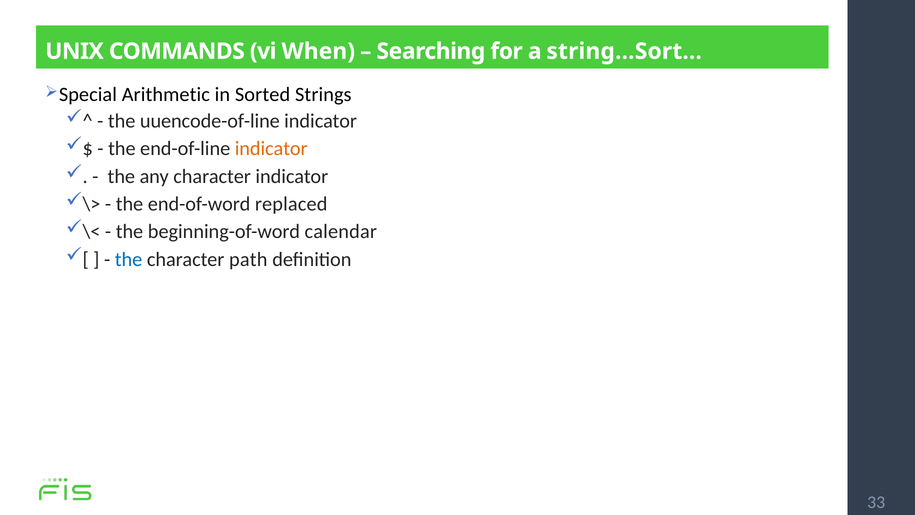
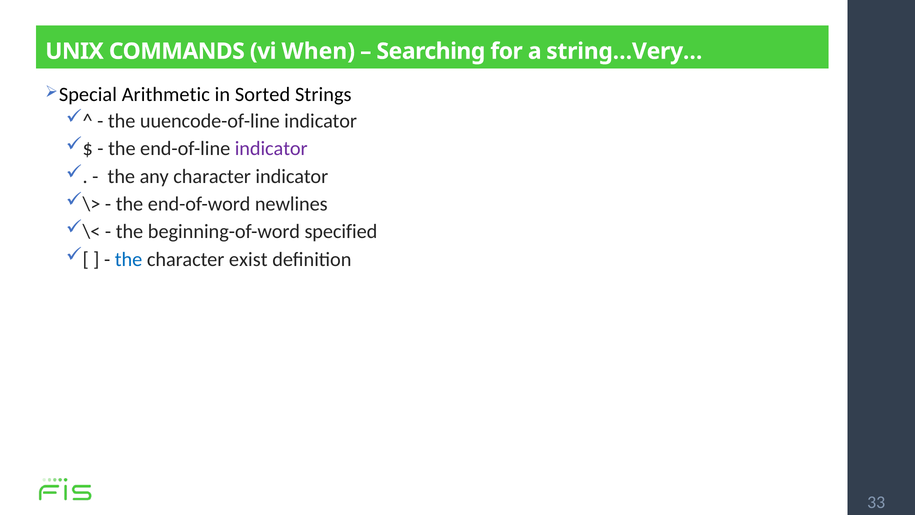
string…Sort…: string…Sort… -> string…Very… (624, 51)
indicator colour: orange -> purple (271, 149)
replaced: replaced -> newlines (291, 204)
calendar: calendar -> specified (341, 232)
path: path -> exist (248, 259)
